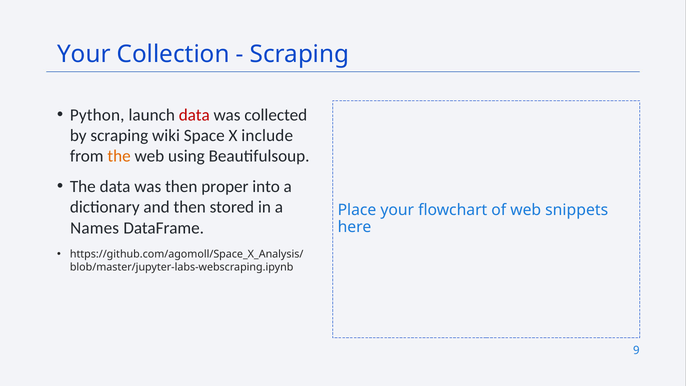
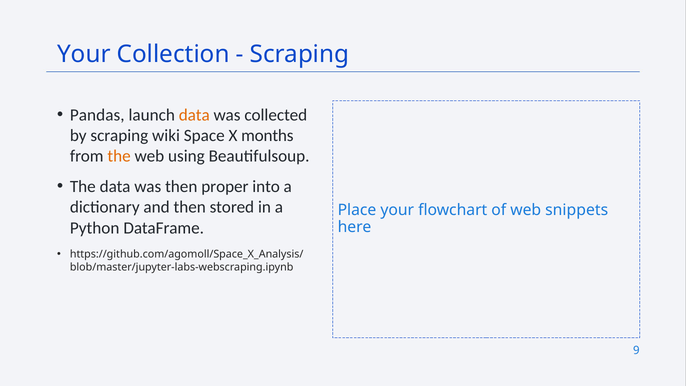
Python: Python -> Pandas (97, 115)
data colour: red -> orange (194, 115)
include: include -> months (267, 136)
Names: Names -> Python (95, 228)
